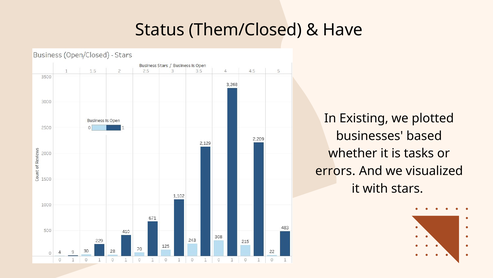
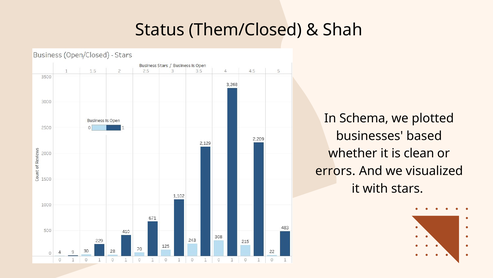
Have: Have -> Shah (343, 30)
Existing: Existing -> Schema (364, 118)
tasks: tasks -> clean (419, 153)
